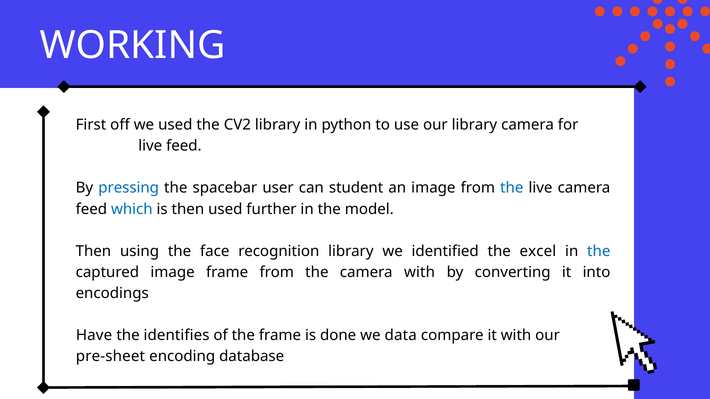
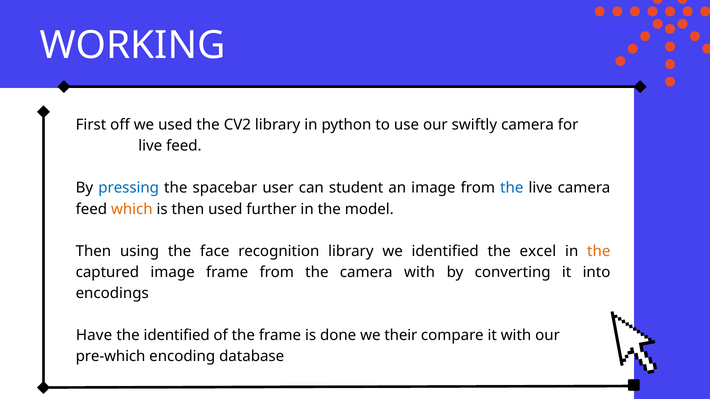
our library: library -> swiftly (474, 125)
which colour: blue -> orange (132, 209)
the colour: blue -> orange (599, 251)
the identifies: identifies -> identified (177, 336)
data: data -> their (401, 336)
pre-sheet: pre-sheet -> pre-which (111, 357)
